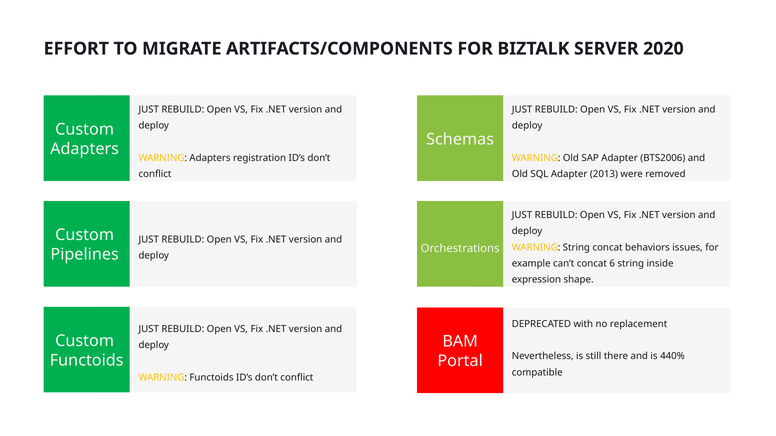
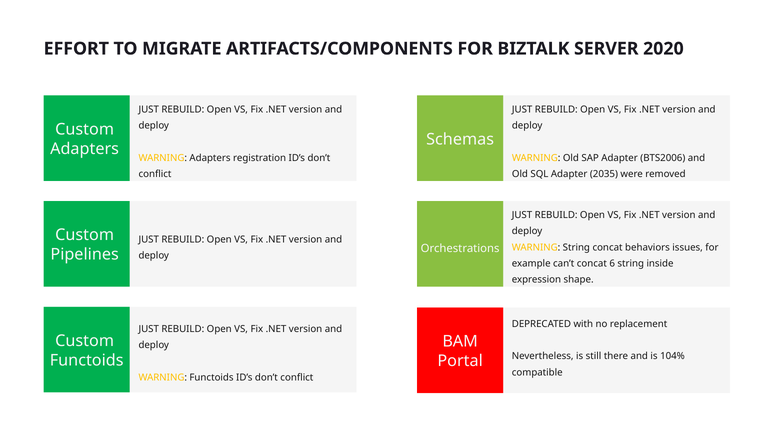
2013: 2013 -> 2035 (604, 174)
440%: 440% -> 104% (672, 357)
